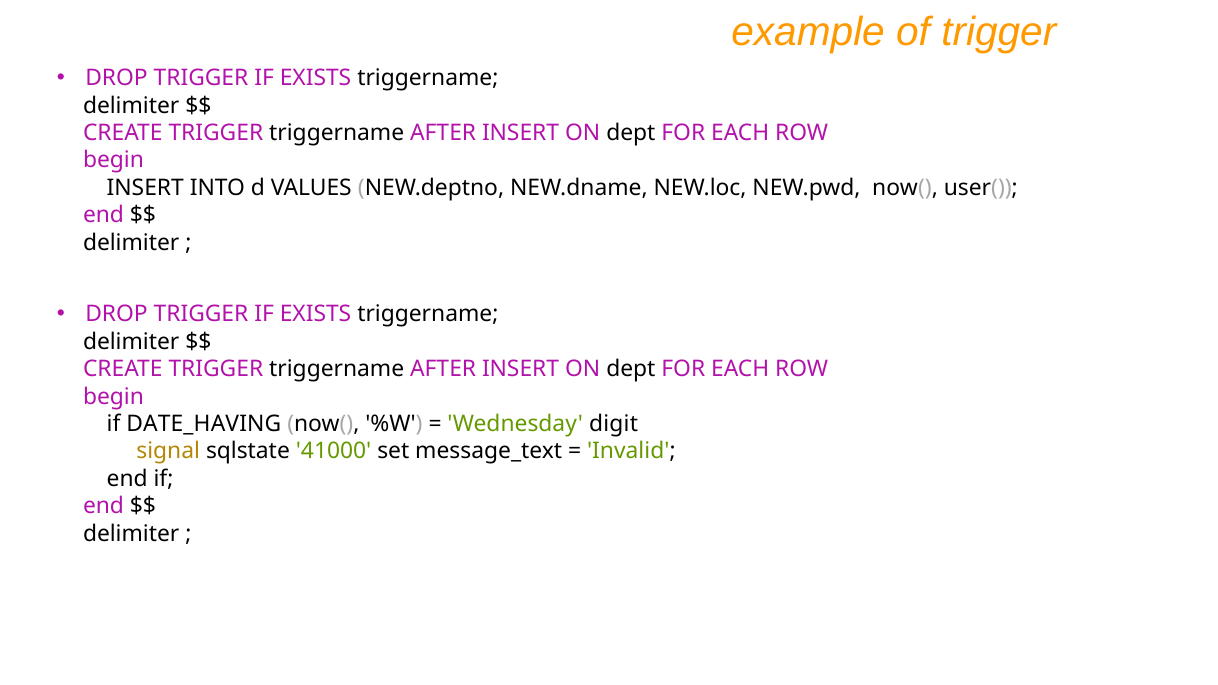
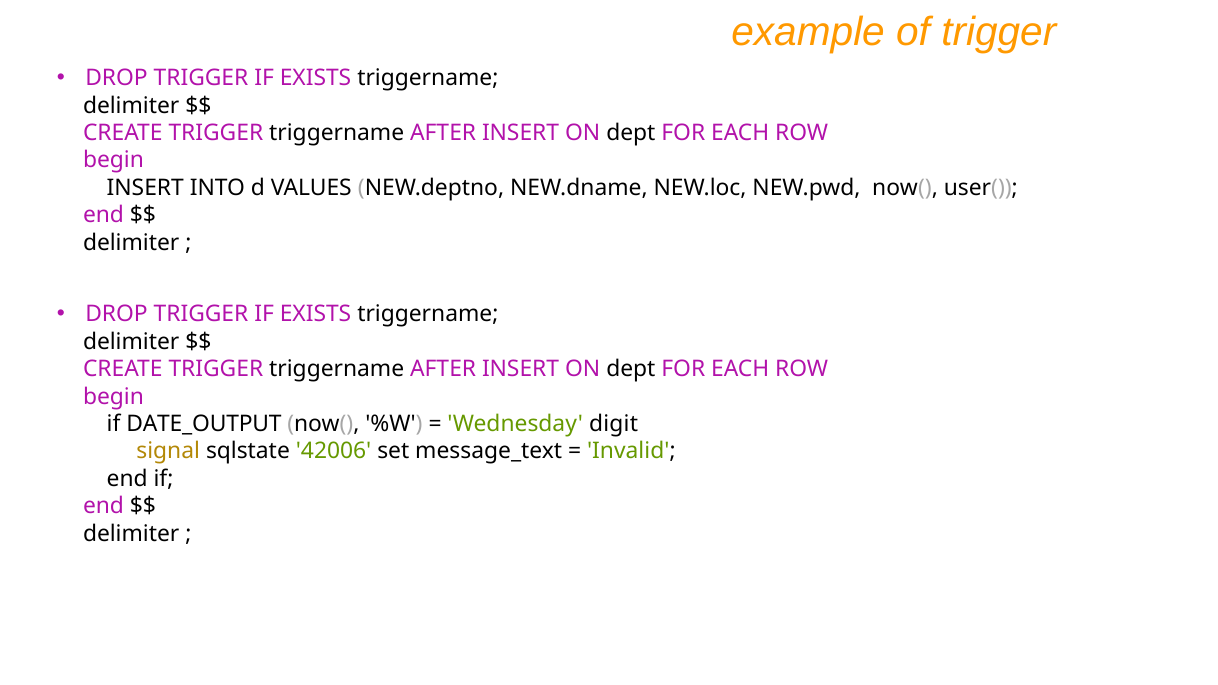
DATE_HAVING: DATE_HAVING -> DATE_OUTPUT (204, 424)
41000: 41000 -> 42006 (334, 451)
